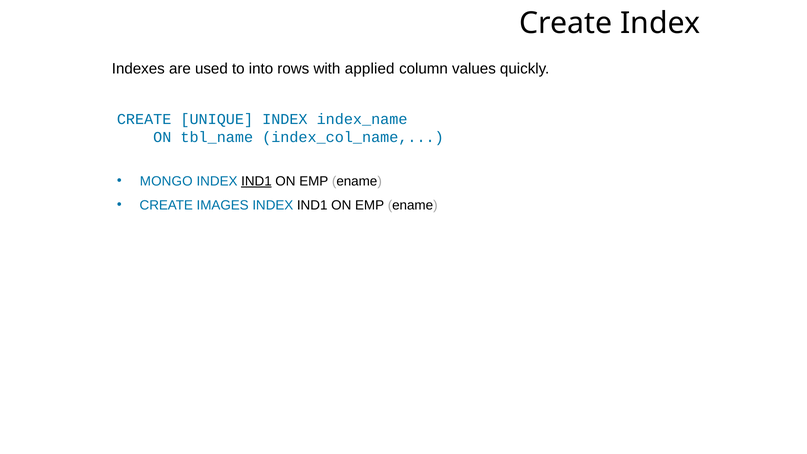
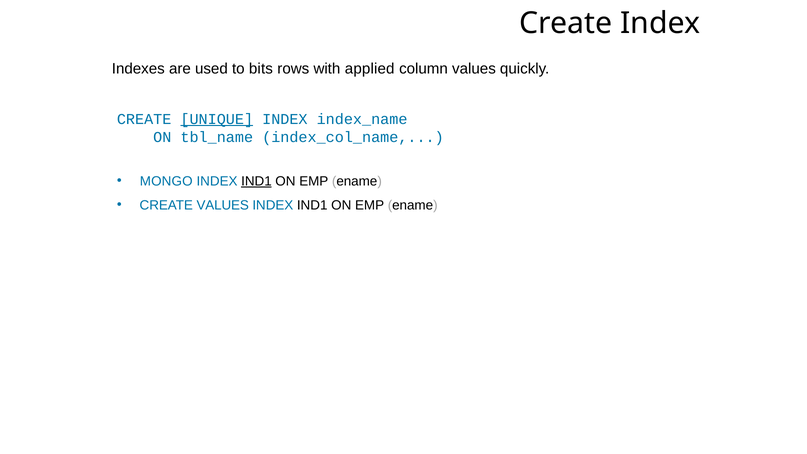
into: into -> bits (261, 69)
UNIQUE underline: none -> present (217, 119)
CREATE IMAGES: IMAGES -> VALUES (223, 205)
